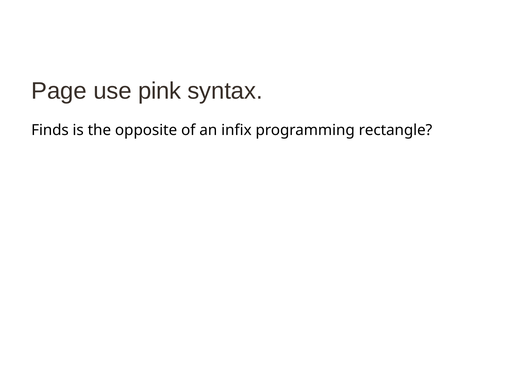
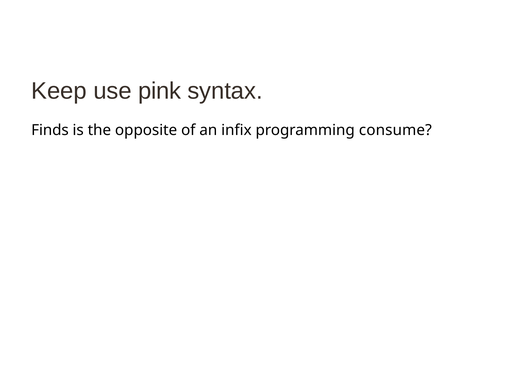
Page: Page -> Keep (59, 91)
rectangle: rectangle -> consume (395, 130)
